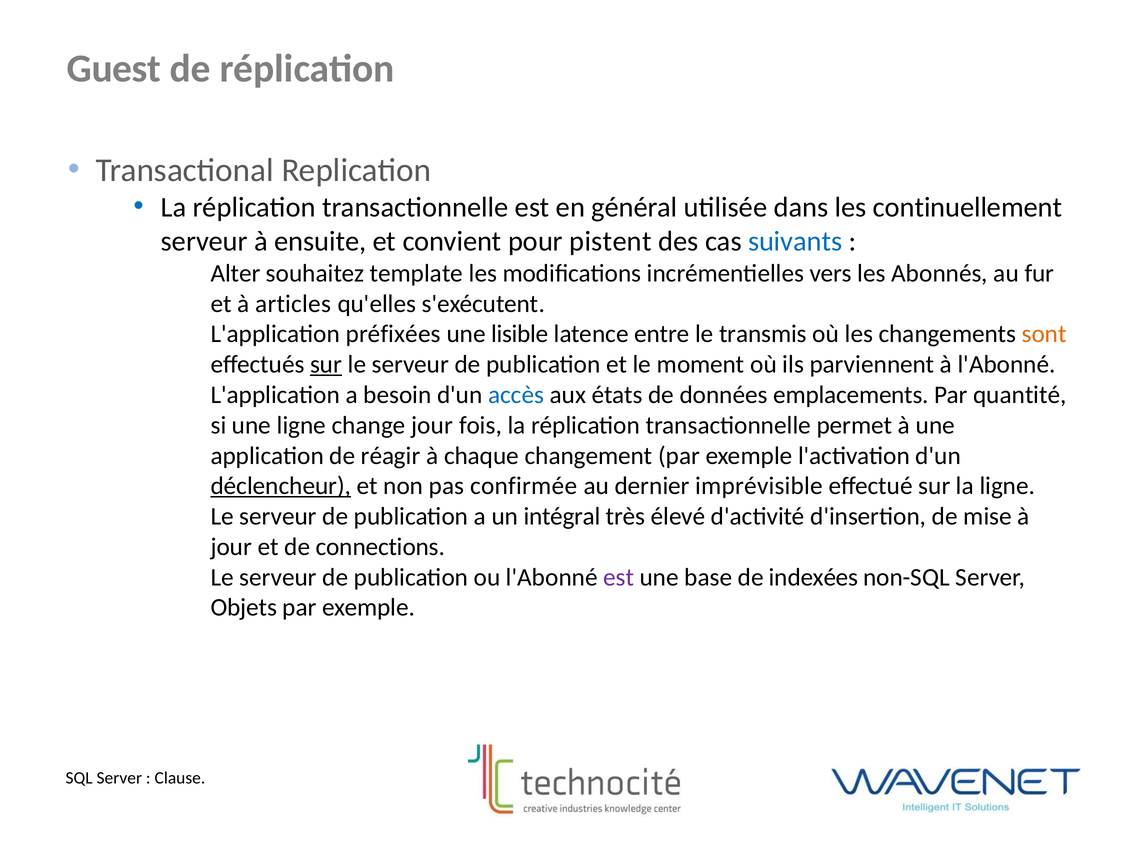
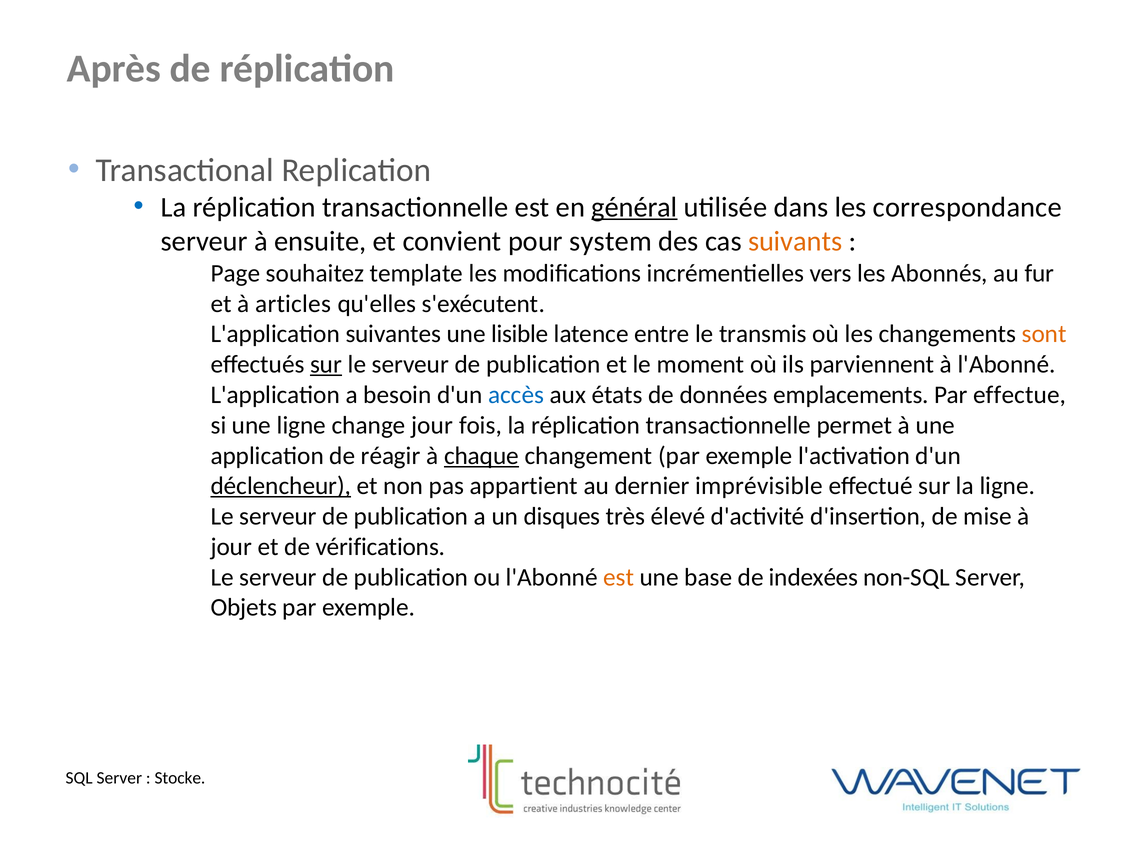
Guest: Guest -> Après (114, 69)
général underline: none -> present (634, 207)
continuellement: continuellement -> correspondance (967, 207)
pistent: pistent -> system (611, 241)
suivants colour: blue -> orange (795, 241)
Alter: Alter -> Page (235, 273)
préfixées: préfixées -> suivantes (393, 334)
quantité: quantité -> effectue (1020, 395)
chaque underline: none -> present (482, 456)
confirmée: confirmée -> appartient (524, 486)
intégral: intégral -> disques (562, 516)
connections: connections -> vérifications (380, 547)
est colour: purple -> orange (619, 577)
Clause: Clause -> Stocke (180, 778)
